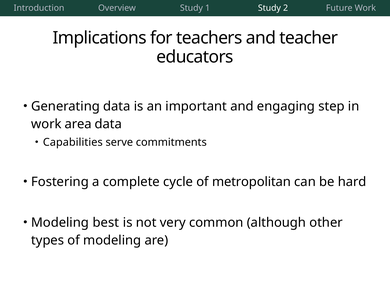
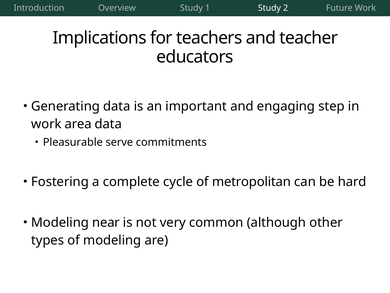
Capabilities: Capabilities -> Pleasurable (73, 142)
best: best -> near (106, 222)
